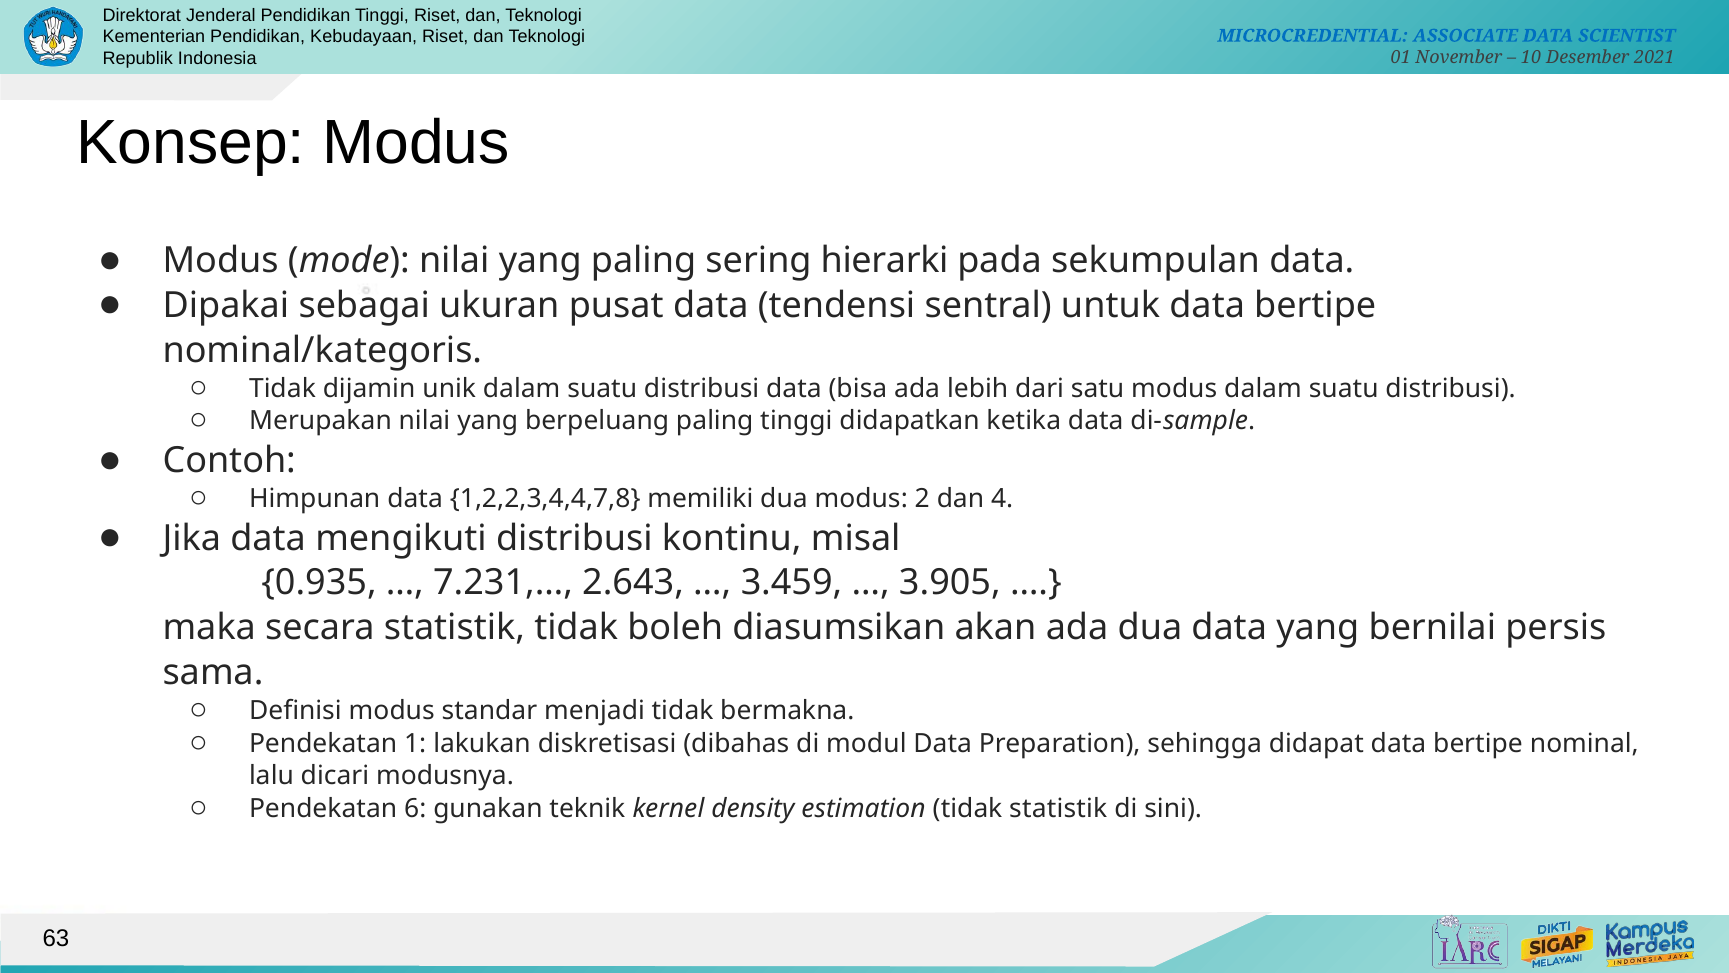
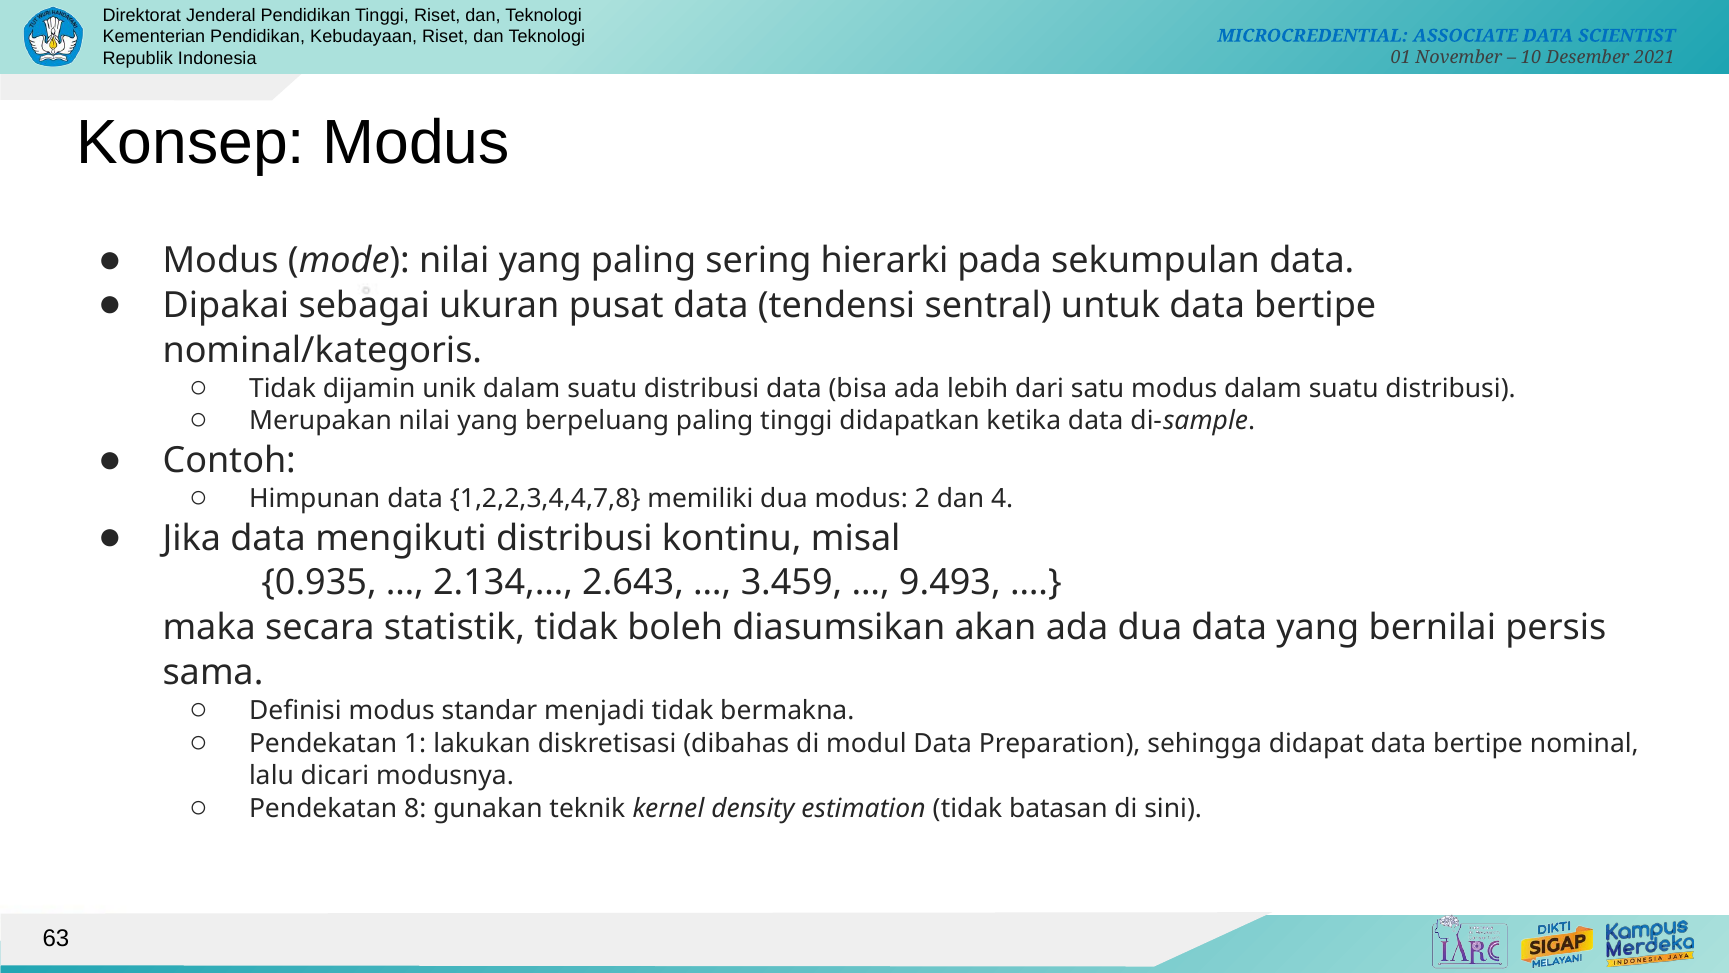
7.231,…: 7.231,… -> 2.134,… (503, 583)
3.905: 3.905 -> 9.493 (950, 583)
6: 6 -> 8 (415, 809)
tidak statistik: statistik -> batasan (1058, 809)
